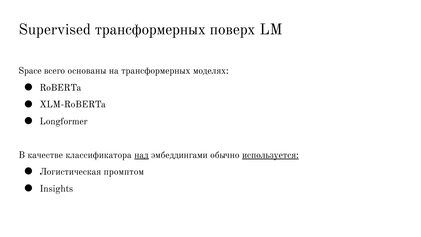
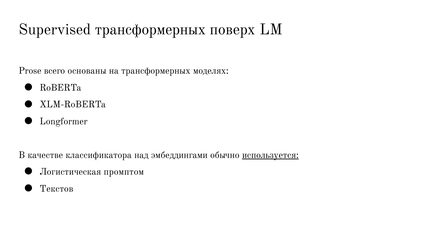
Space: Space -> Prose (30, 71)
над underline: present -> none (141, 155)
Insights: Insights -> Текстов (56, 189)
